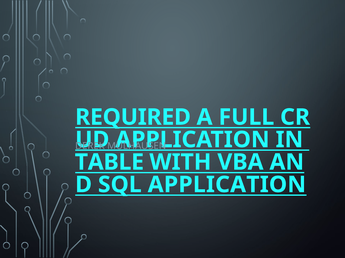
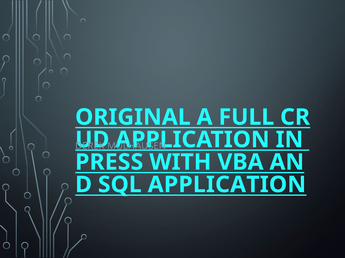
REQUIRED: REQUIRED -> ORIGINAL (133, 117)
TABLE: TABLE -> PRESS (109, 163)
